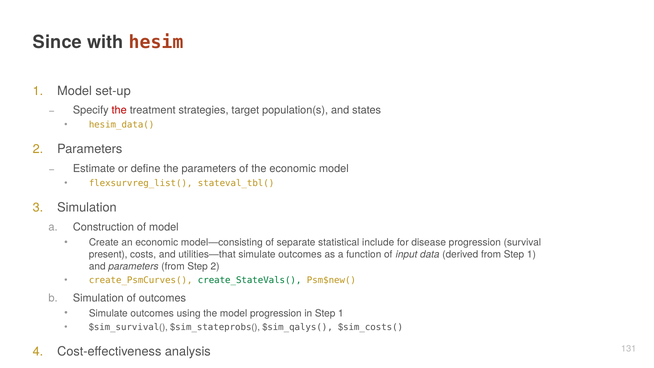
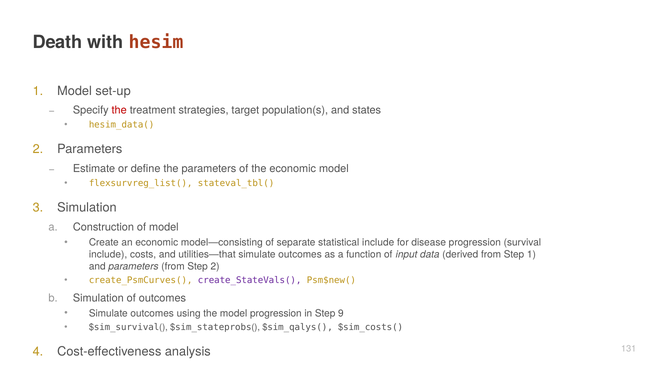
Since: Since -> Death (58, 42)
present: present -> include (108, 254)
create_StateVals( colour: green -> purple (250, 280)
in Step 1: 1 -> 9 (341, 313)
